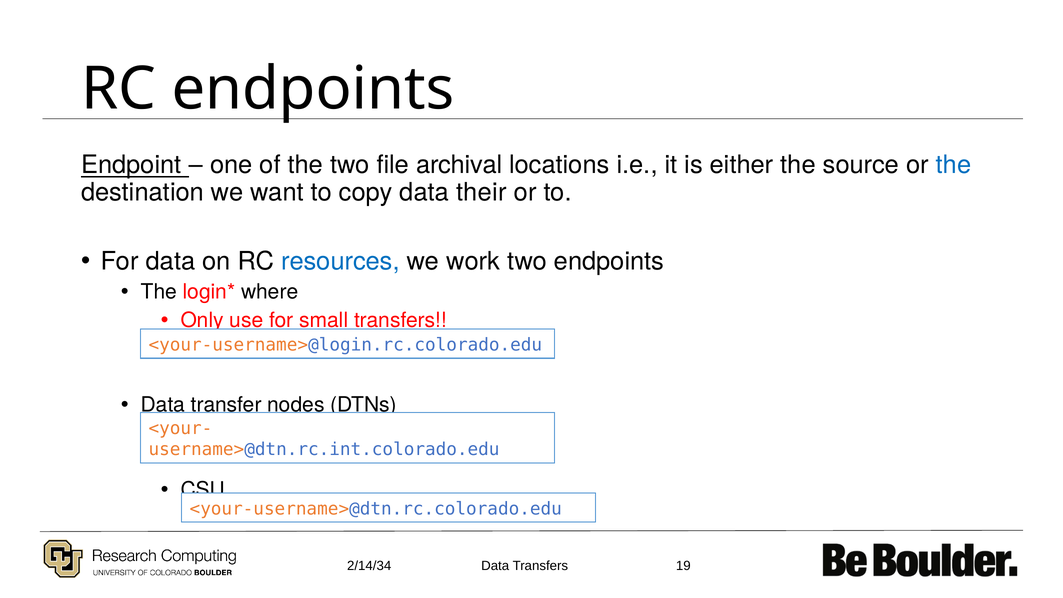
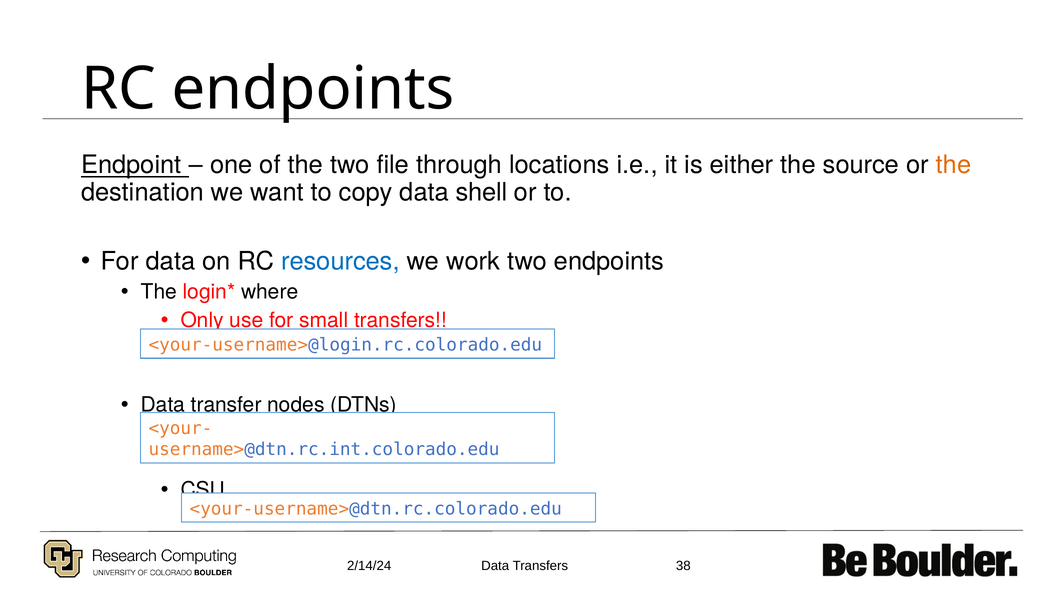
archival: archival -> through (459, 165)
the colour: blue -> orange (954, 165)
their: their -> shell (482, 192)
2/14/34: 2/14/34 -> 2/14/24 (369, 566)
19: 19 -> 38 (683, 566)
